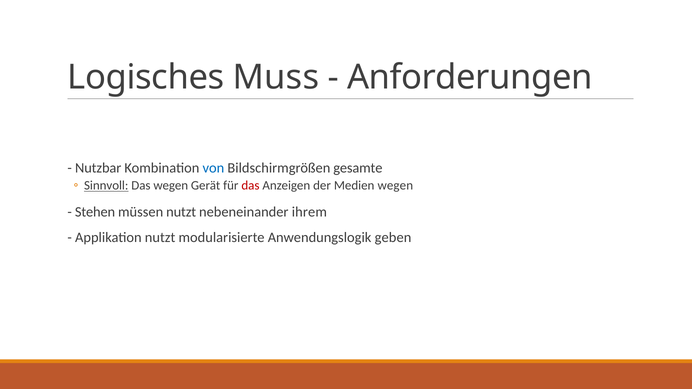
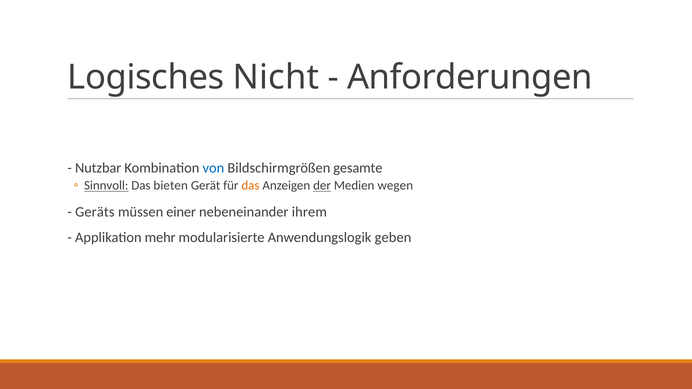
Muss: Muss -> Nicht (276, 78)
Das wegen: wegen -> bieten (171, 186)
das colour: red -> orange (250, 186)
der underline: none -> present (322, 186)
Stehen: Stehen -> Geräts (95, 212)
müssen nutzt: nutzt -> einer (181, 212)
Applikation nutzt: nutzt -> mehr (160, 238)
